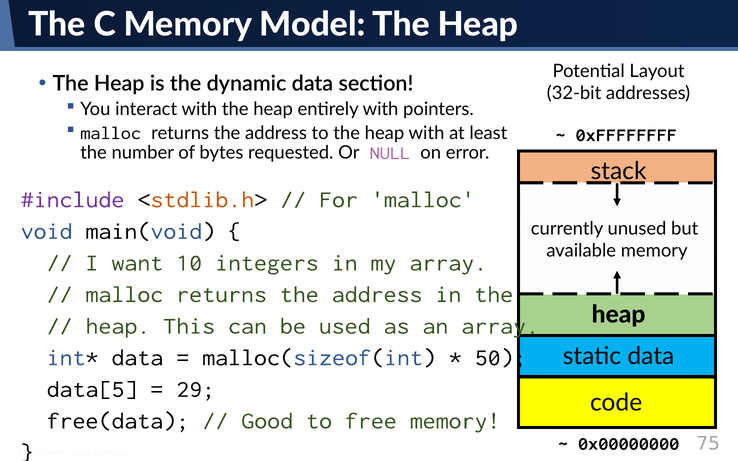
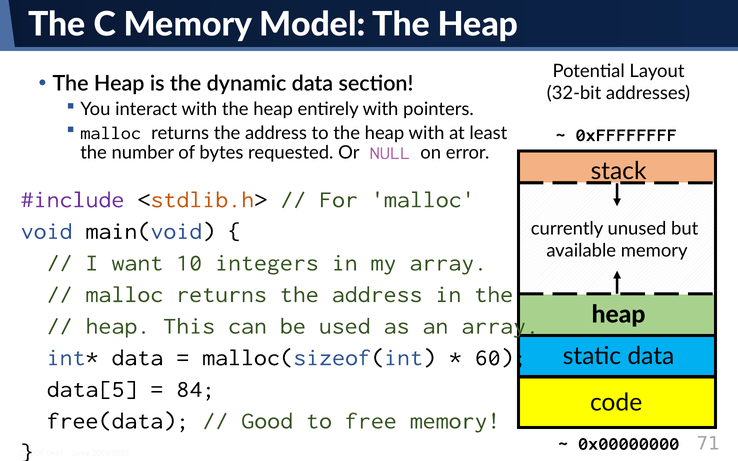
50: 50 -> 60 (501, 358)
29: 29 -> 84 (196, 389)
75: 75 -> 71 (708, 444)
